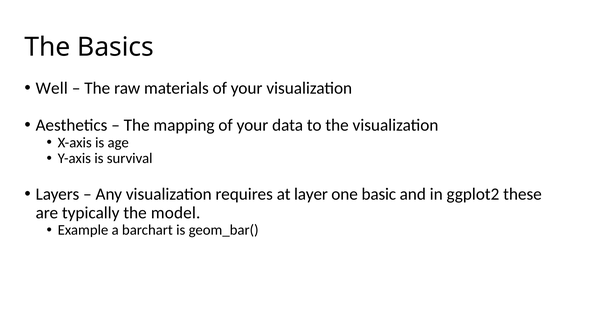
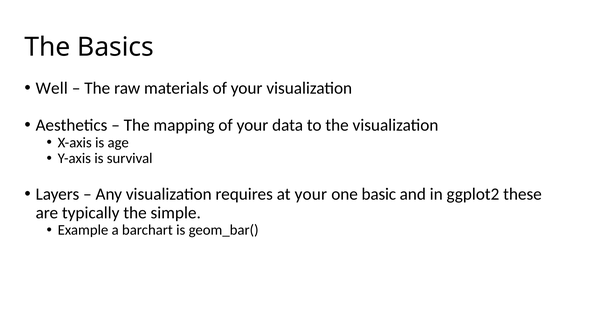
at layer: layer -> your (311, 194)
model: model -> simple (176, 213)
